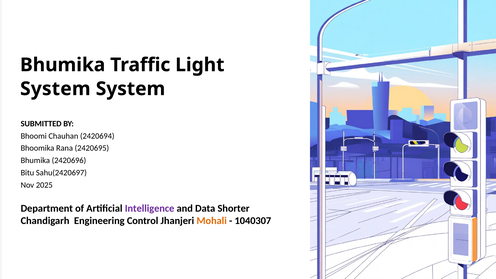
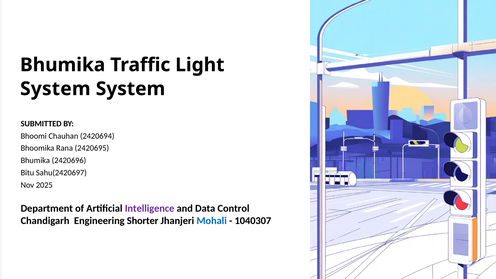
Shorter: Shorter -> Control (234, 209)
Control: Control -> Shorter (143, 221)
Mohali colour: orange -> blue (212, 221)
